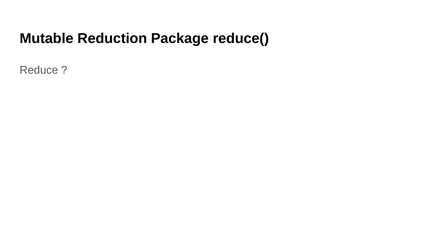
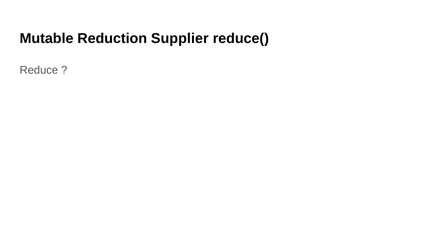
Package: Package -> Supplier (180, 38)
